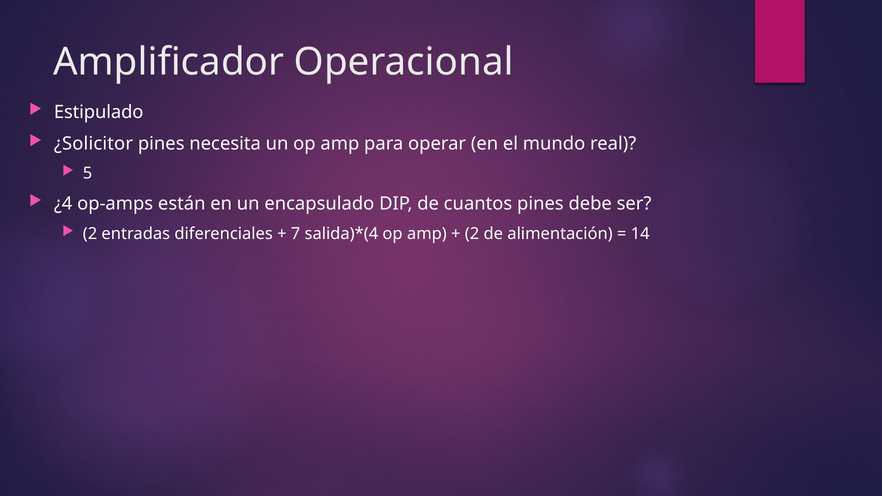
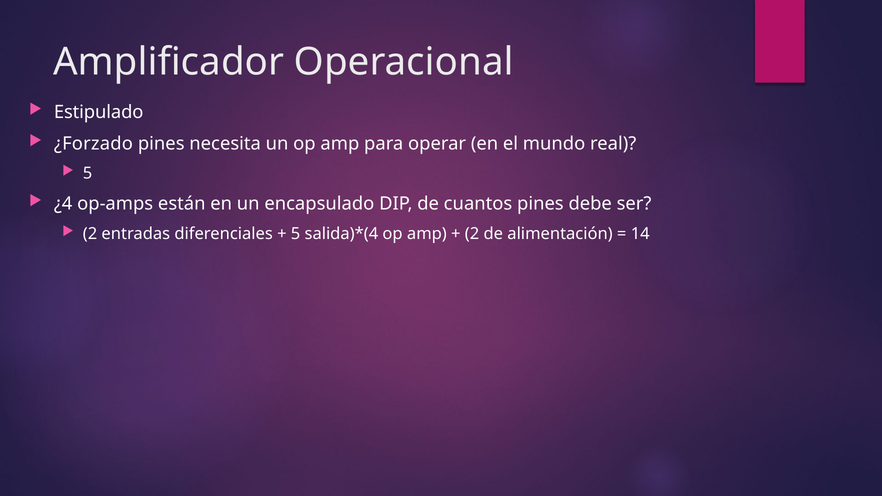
¿Solicitor: ¿Solicitor -> ¿Forzado (93, 144)
7: 7 -> 5 (296, 234)
